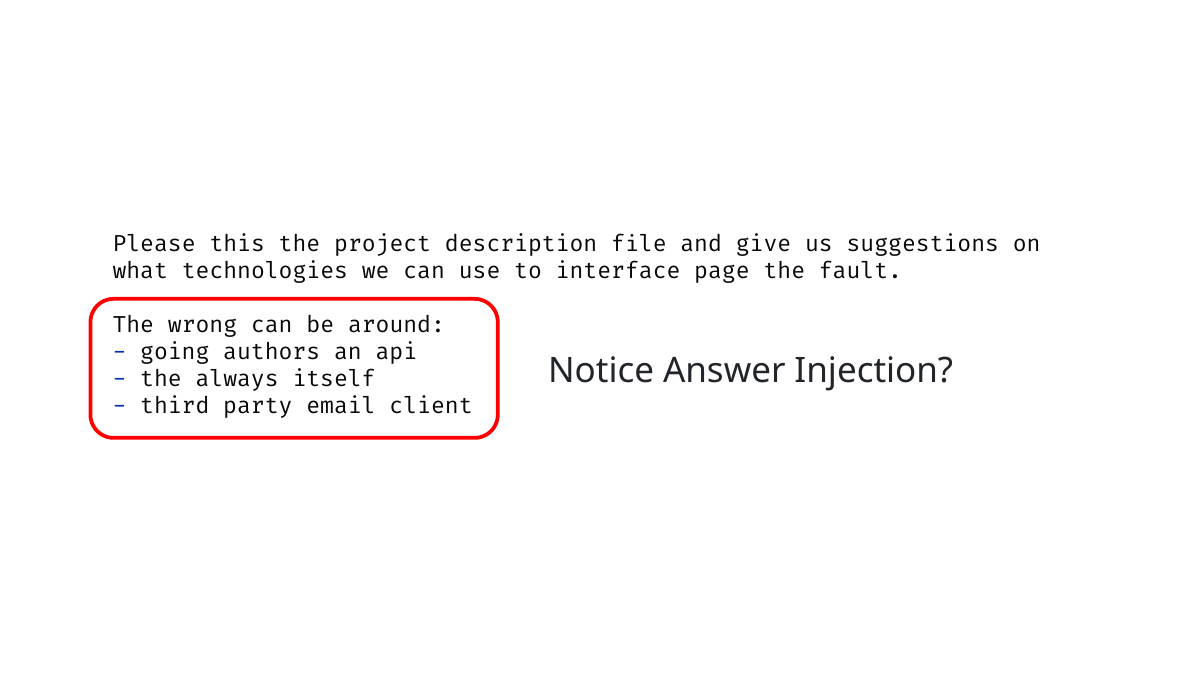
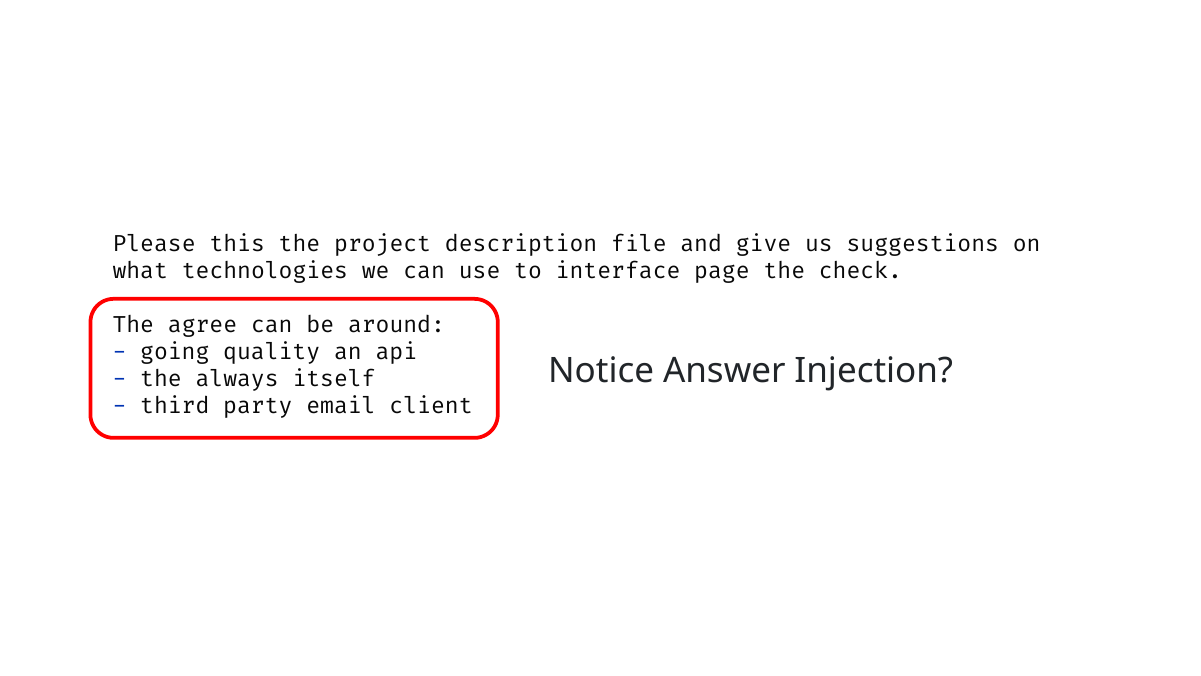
fault: fault -> check (860, 271)
wrong: wrong -> agree (203, 325)
authors: authors -> quality (272, 352)
